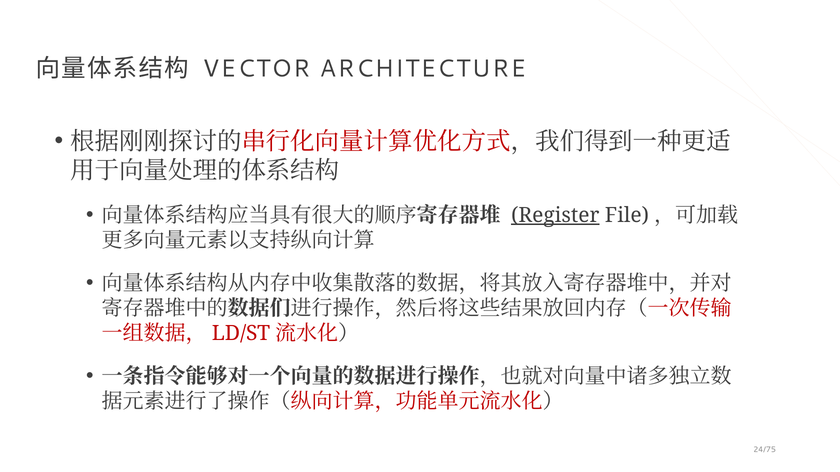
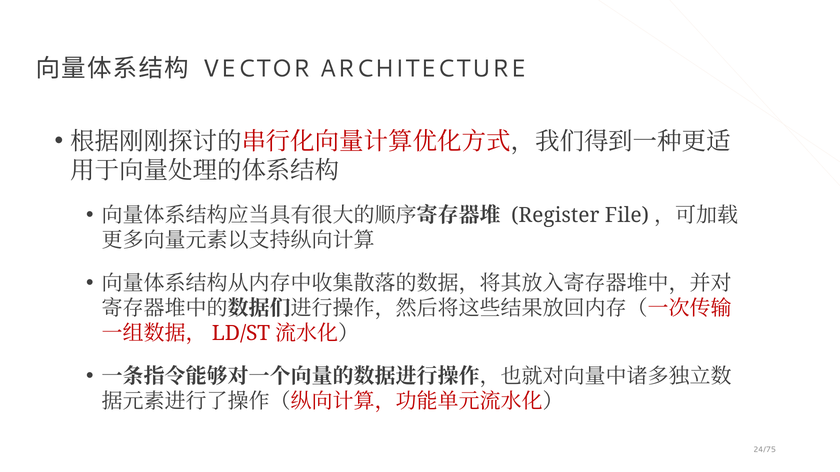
Register underline: present -> none (555, 216)
